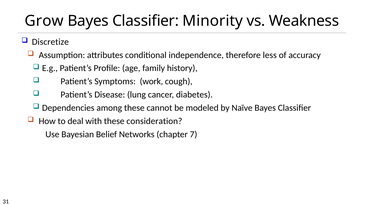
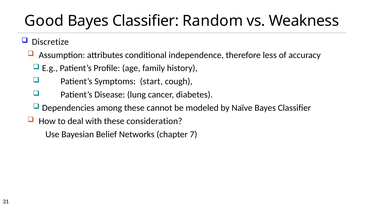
Grow: Grow -> Good (44, 21)
Minority: Minority -> Random (213, 21)
work: work -> start (151, 82)
